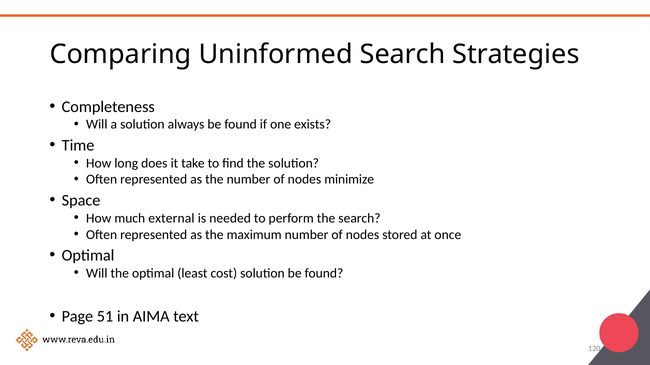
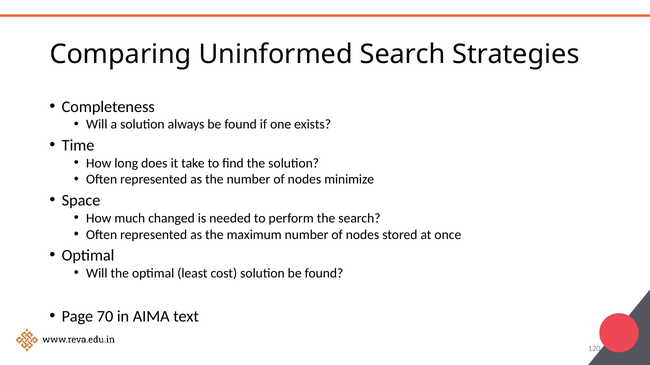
external: external -> changed (172, 219)
51: 51 -> 70 (105, 317)
